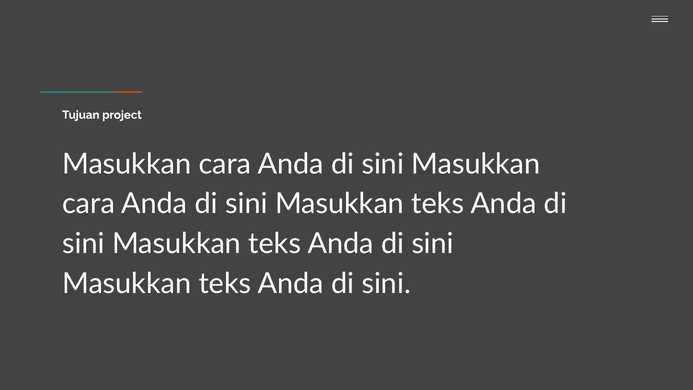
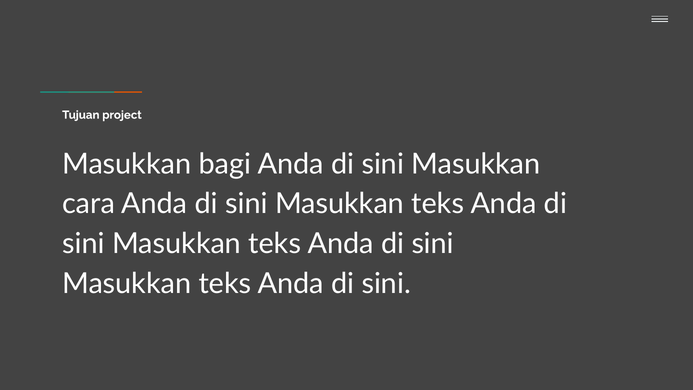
cara: cara -> bagi (225, 164)
